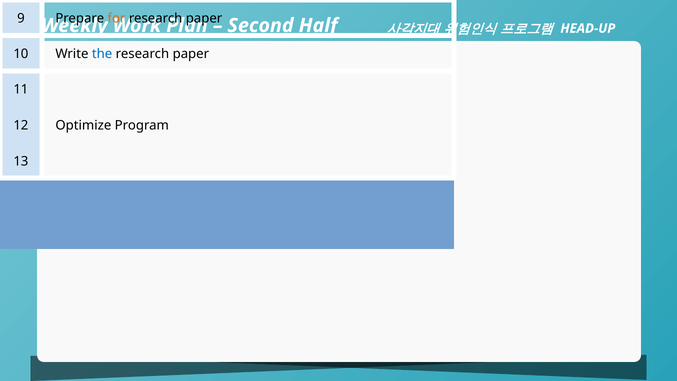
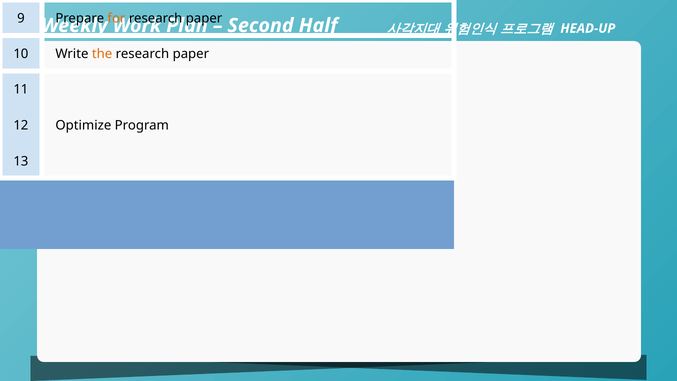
the colour: blue -> orange (102, 54)
